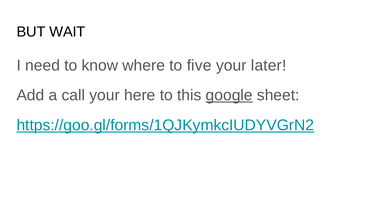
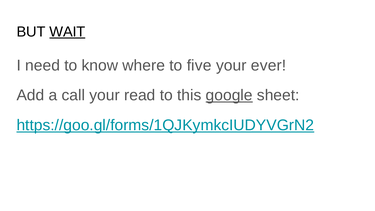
WAIT underline: none -> present (67, 32)
later: later -> ever (269, 65)
here: here -> read (140, 95)
